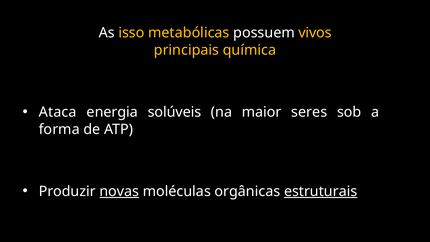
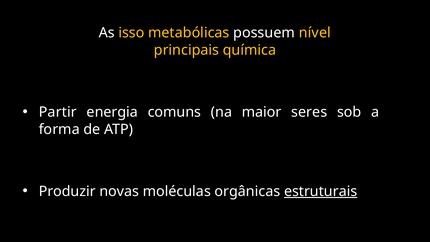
vivos: vivos -> nível (315, 33)
Ataca: Ataca -> Partir (58, 112)
solúveis: solúveis -> comuns (174, 112)
novas underline: present -> none (119, 191)
